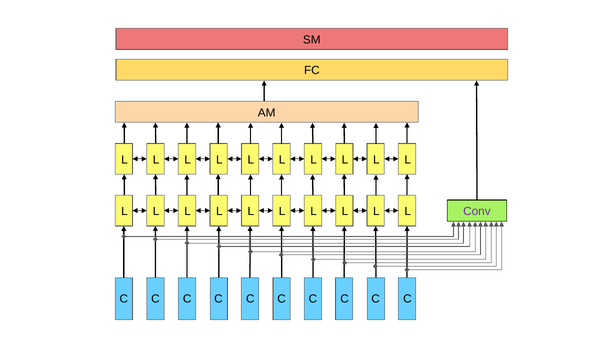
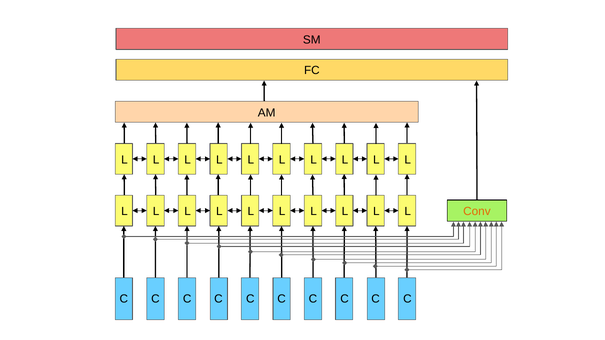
Conv colour: purple -> orange (477, 212)
